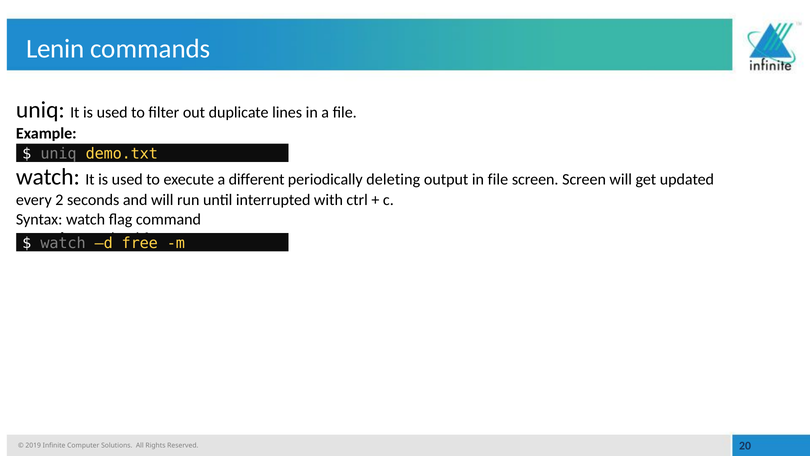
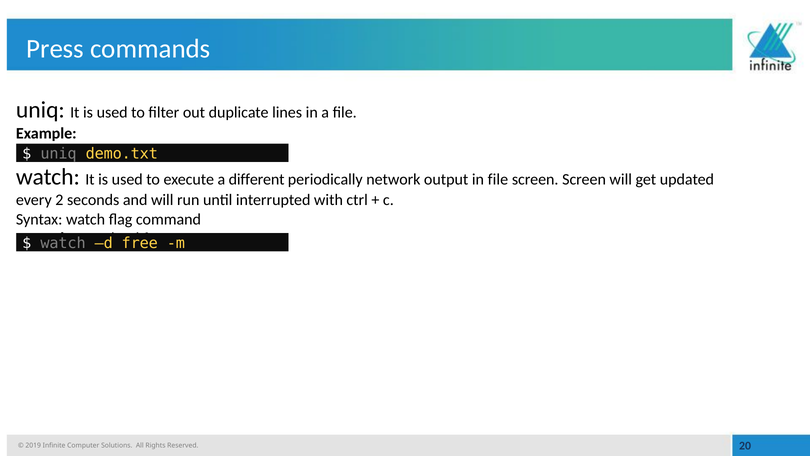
Lenin: Lenin -> Press (55, 49)
deleting: deleting -> network (393, 179)
